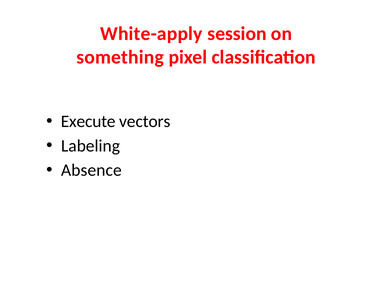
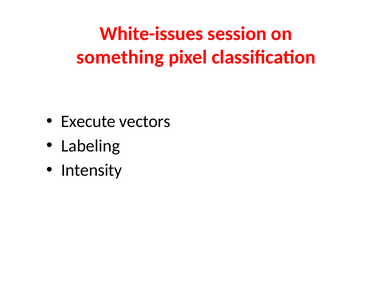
White-apply: White-apply -> White-issues (151, 34)
Absence: Absence -> Intensity (92, 170)
